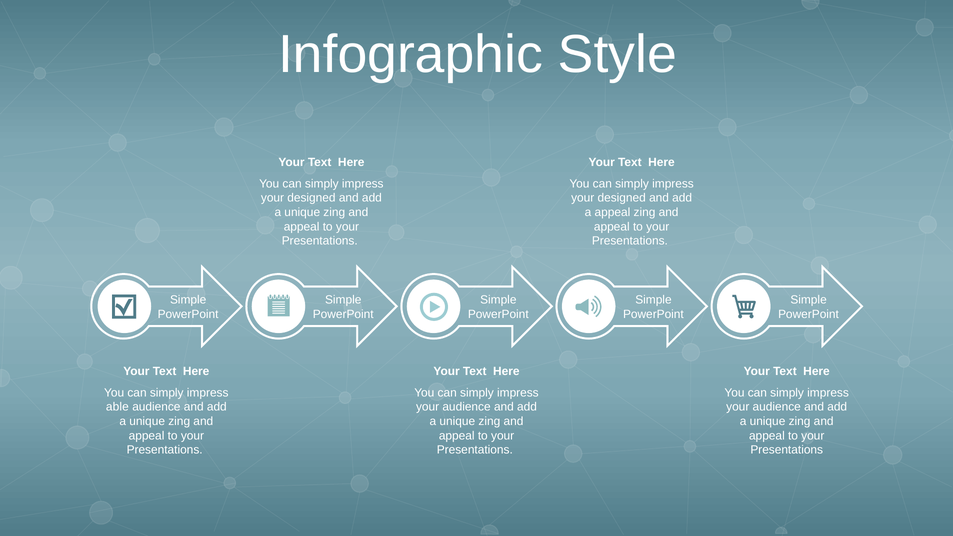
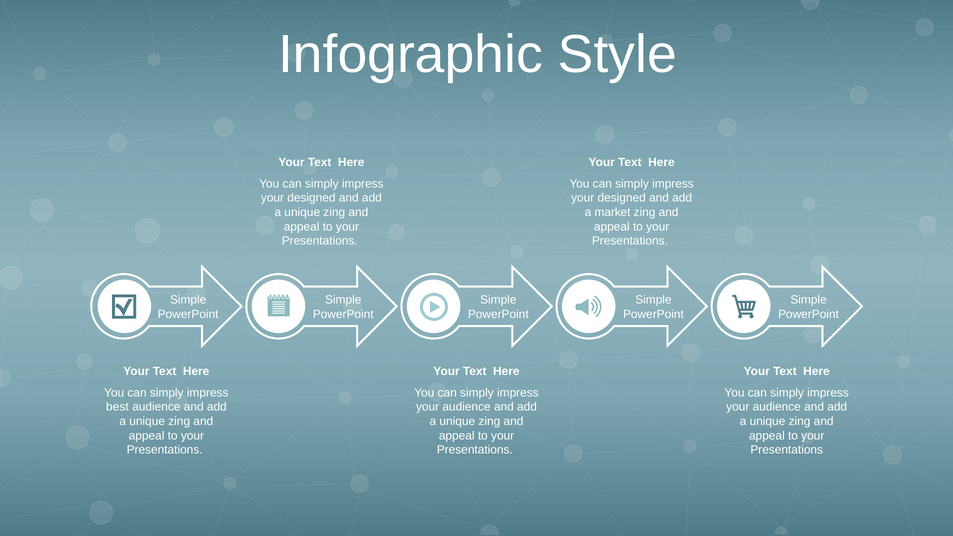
a appeal: appeal -> market (613, 212)
able: able -> best (117, 407)
